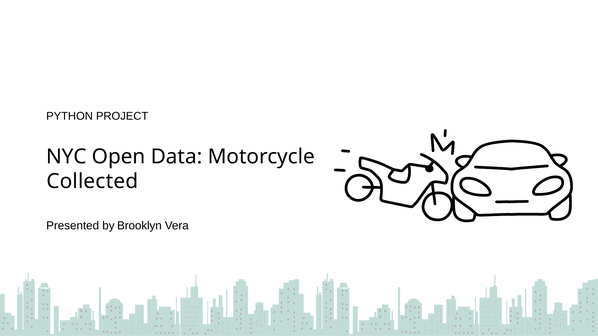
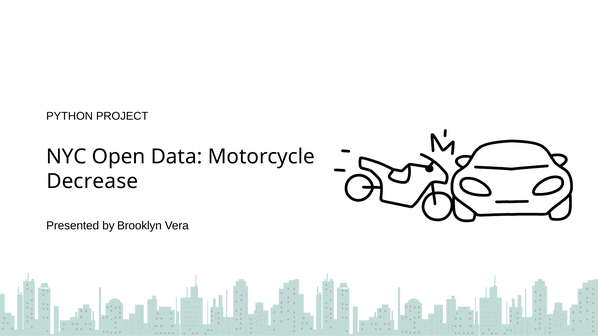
Collected: Collected -> Decrease (92, 182)
